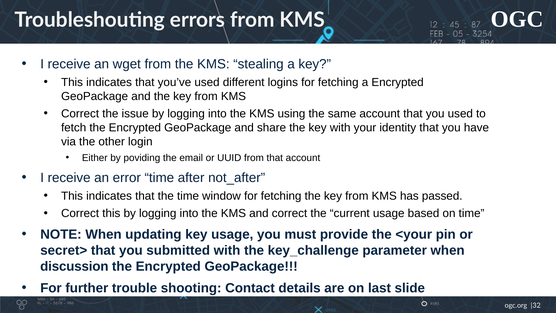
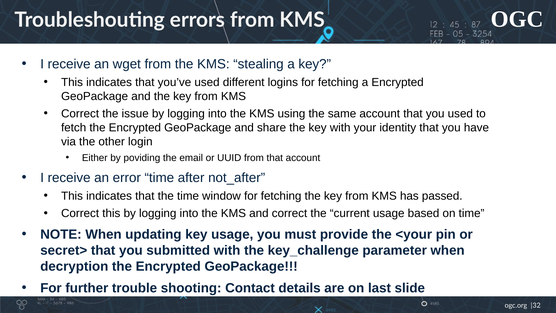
discussion: discussion -> decryption (74, 266)
